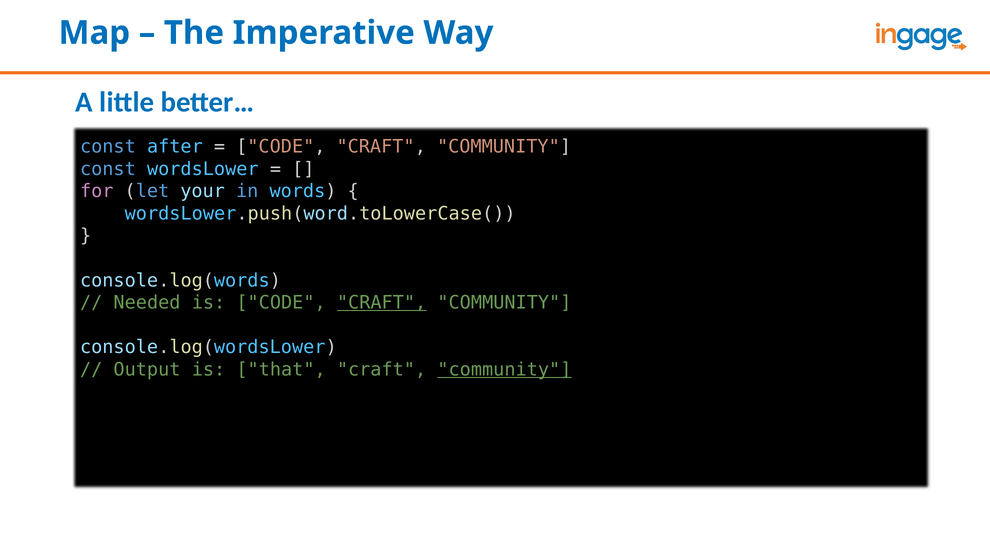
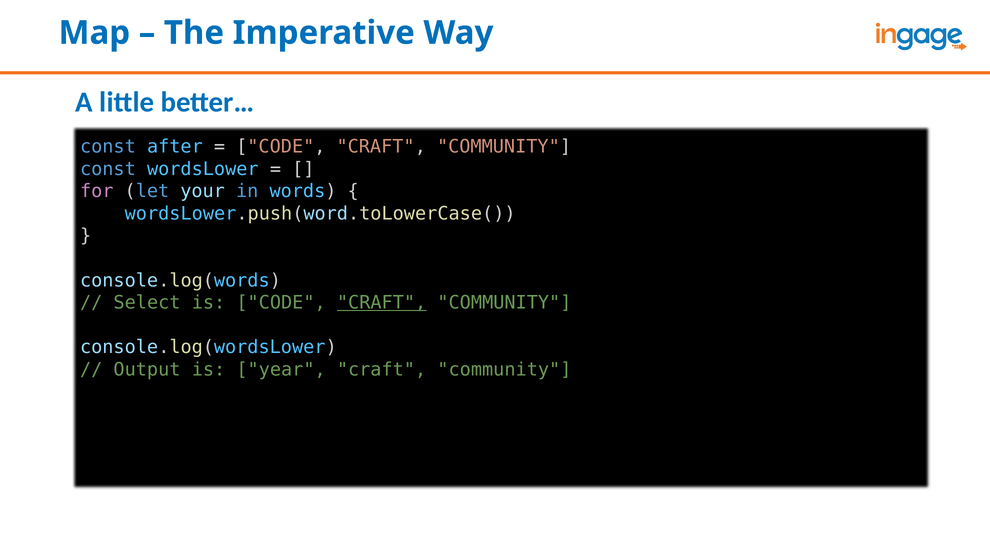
Needed: Needed -> Select (147, 303)
that: that -> year (281, 369)
community underline: present -> none (504, 369)
